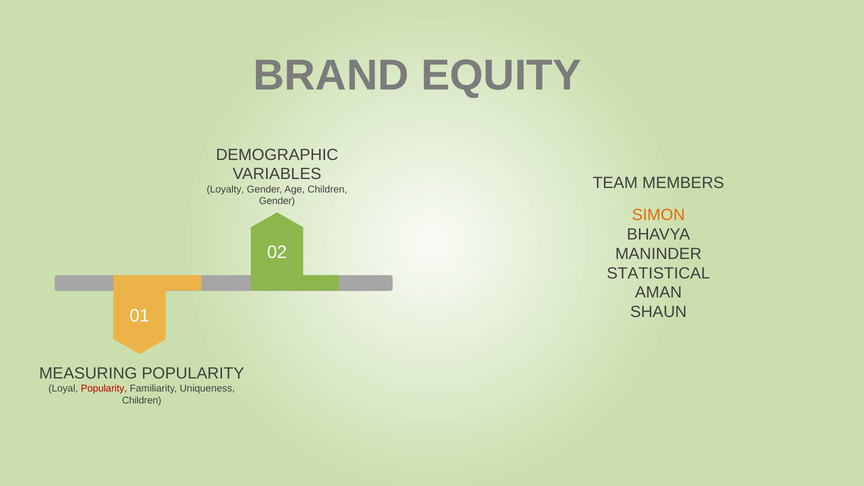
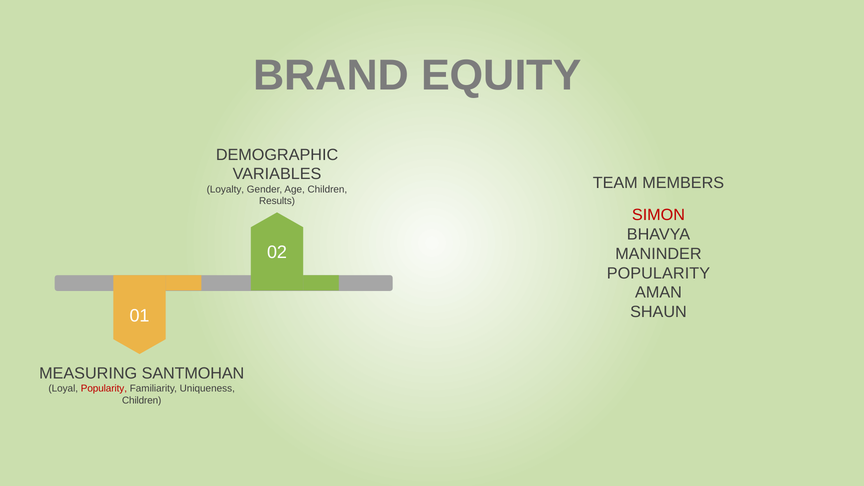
Gender: Gender -> Results (277, 201)
SIMON colour: orange -> red (658, 215)
STATISTICAL: STATISTICAL -> POPULARITY (658, 273)
MEASURING POPULARITY: POPULARITY -> SANTMOHAN (193, 373)
